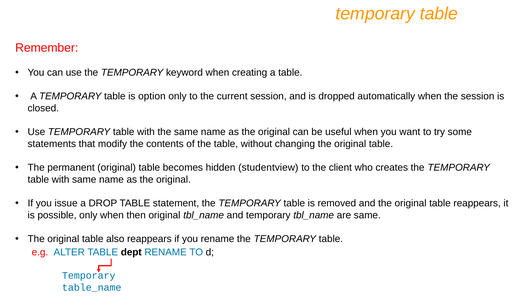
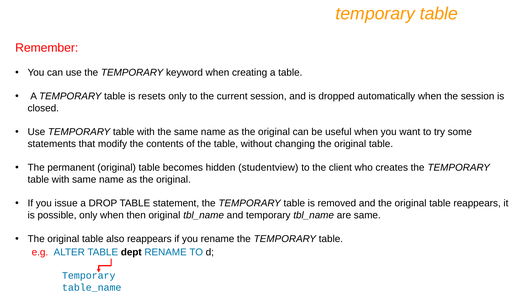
option: option -> resets (152, 96)
